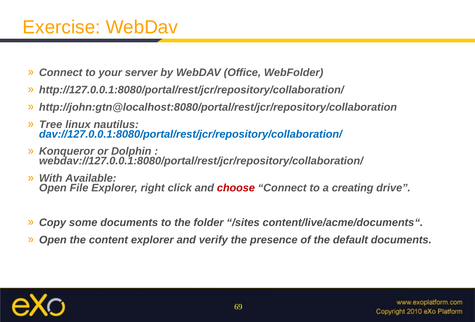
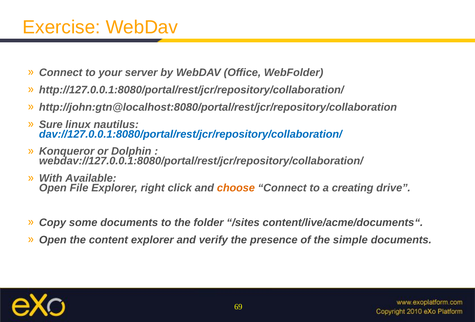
Tree: Tree -> Sure (51, 124)
choose colour: red -> orange (236, 188)
default: default -> simple (350, 240)
